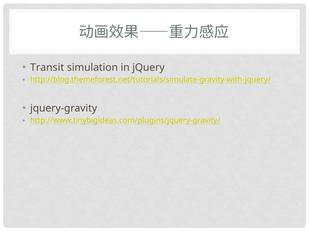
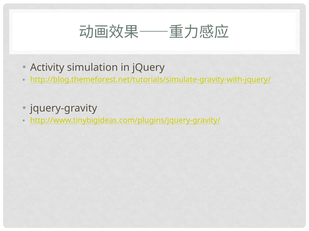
Transit: Transit -> Activity (47, 68)
